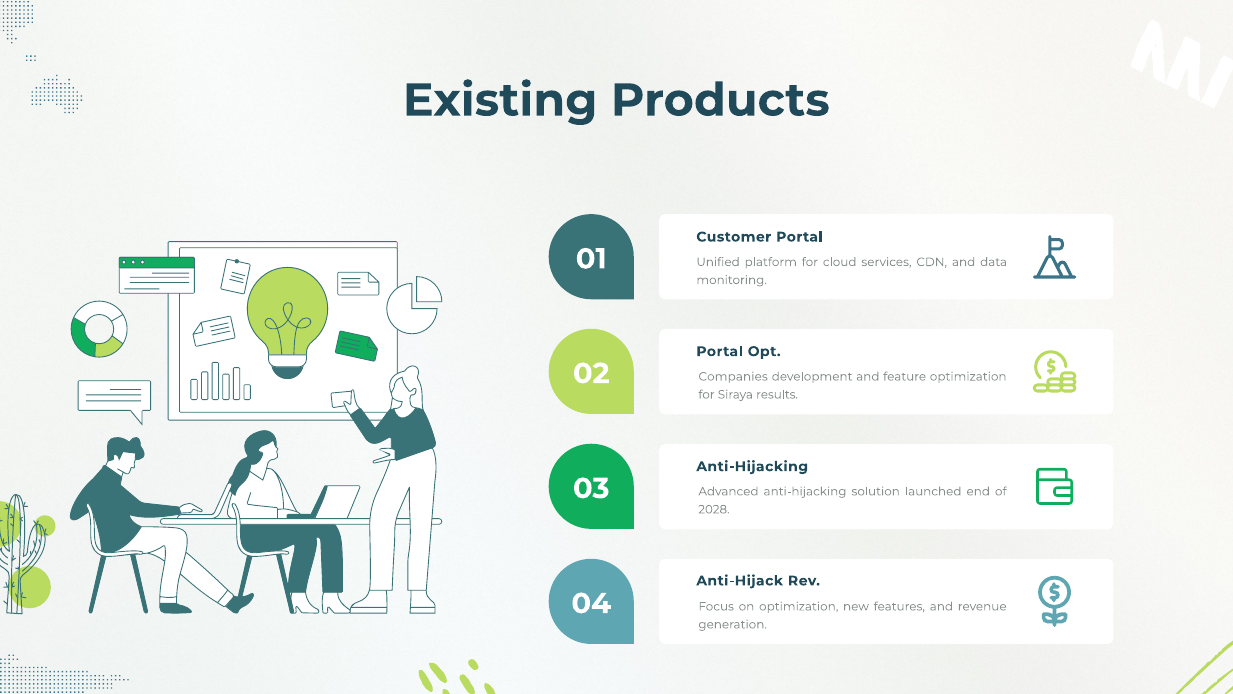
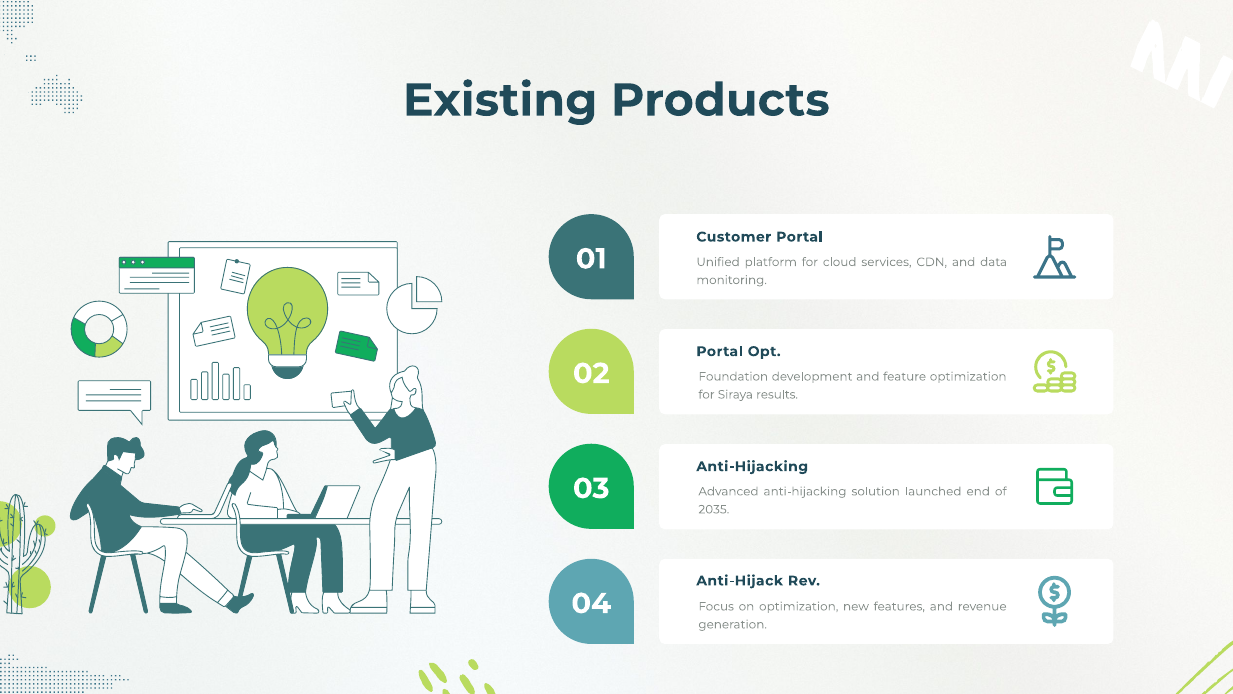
Companies: Companies -> Foundation (733, 376)
2028: 2028 -> 2035 (714, 509)
